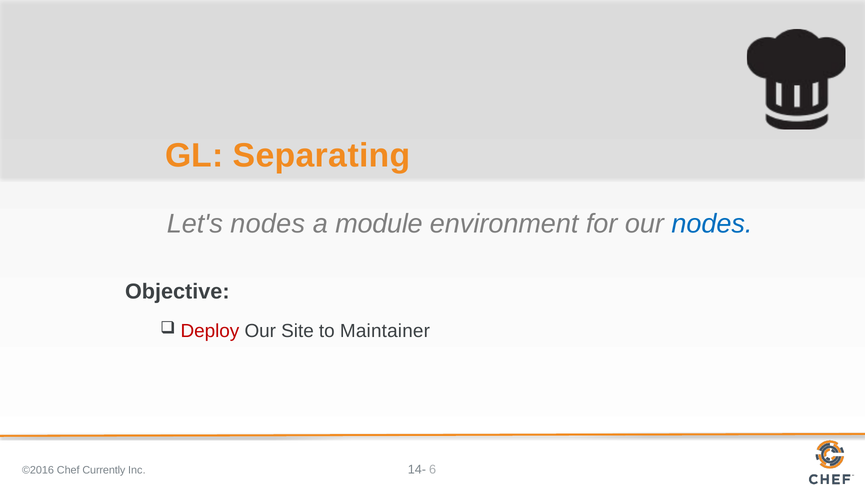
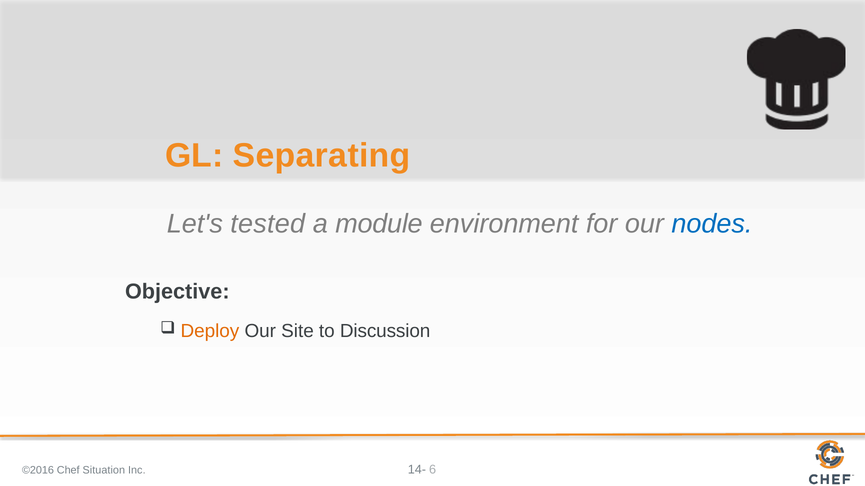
Let's nodes: nodes -> tested (268, 224)
Deploy colour: red -> orange (210, 331)
Maintainer: Maintainer -> Discussion (385, 331)
Currently: Currently -> Situation (104, 471)
